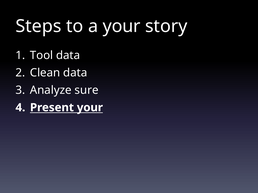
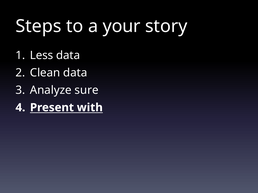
Tool: Tool -> Less (42, 55)
Present your: your -> with (90, 108)
